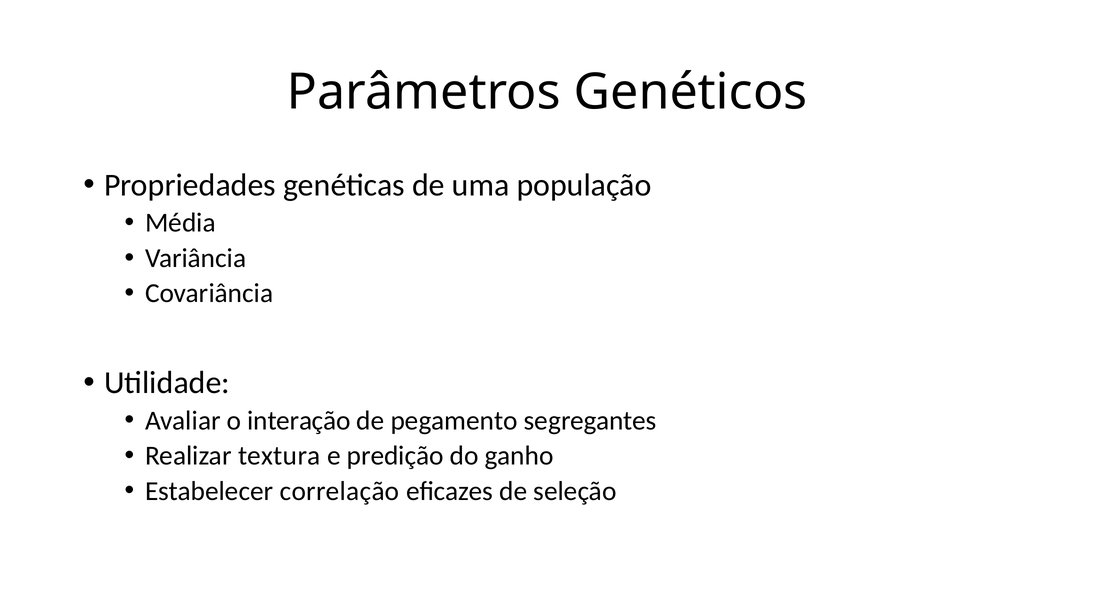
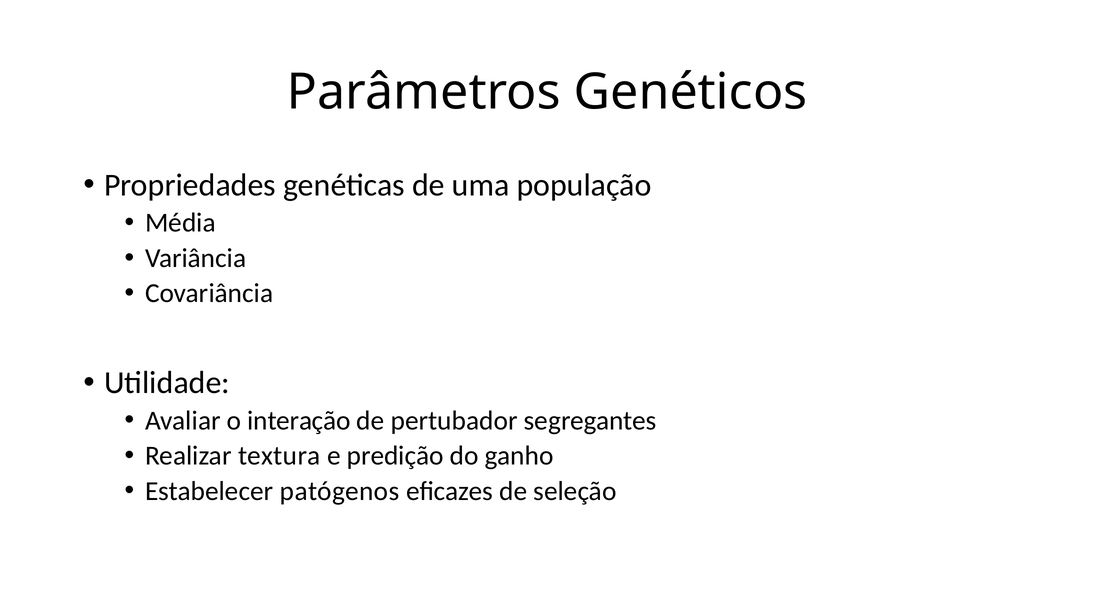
pegamento: pegamento -> pertubador (454, 420)
correlação: correlação -> patógenos (340, 491)
